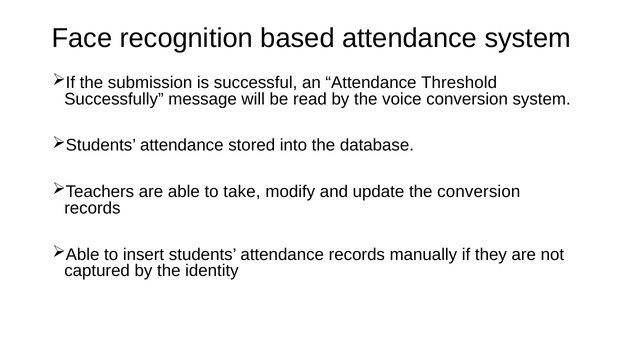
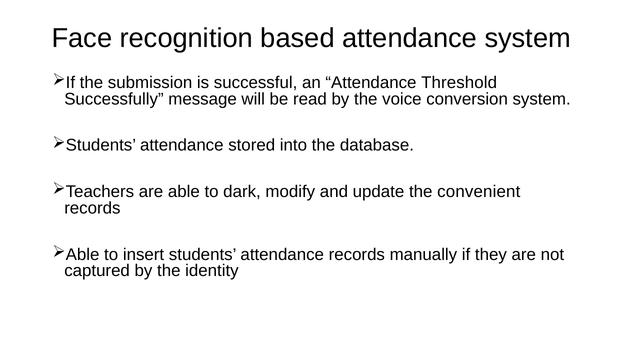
take: take -> dark (242, 191)
the conversion: conversion -> convenient (479, 191)
